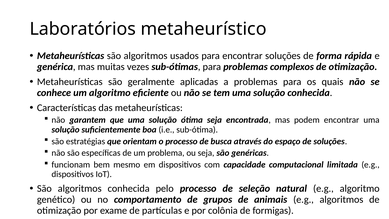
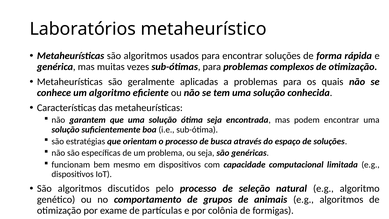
algoritmos conhecida: conhecida -> discutidos (129, 188)
